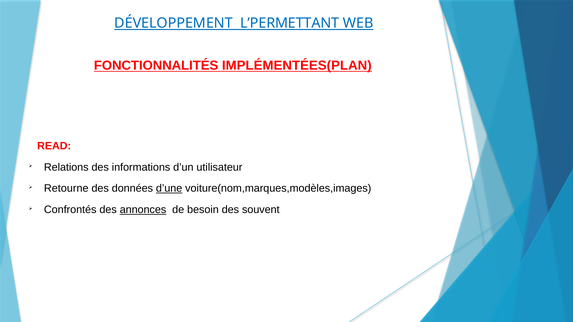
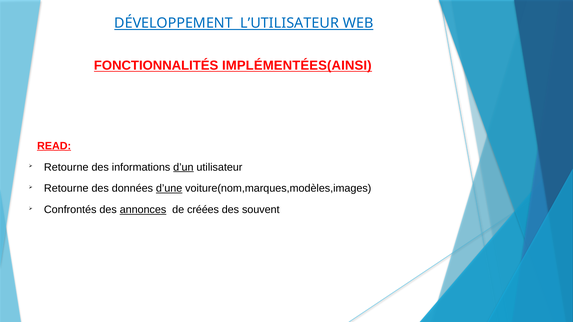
L’PERMETTANT: L’PERMETTANT -> L’UTILISATEUR (290, 23)
IMPLÉMENTÉES(PLAN: IMPLÉMENTÉES(PLAN -> IMPLÉMENTÉES(AINSI (297, 66)
READ underline: none -> present (54, 146)
Relations: Relations -> Retourne (66, 167)
d’un underline: none -> present (183, 167)
besoin: besoin -> créées (203, 210)
